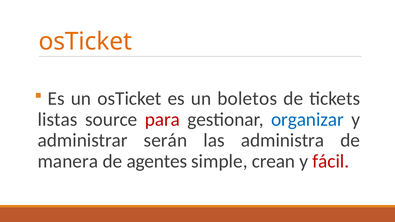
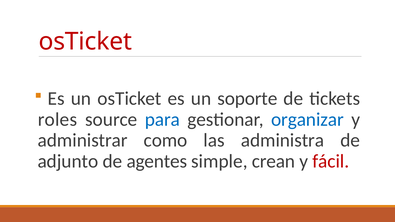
osTicket colour: orange -> red (85, 42)
boletos: boletos -> soporte (247, 99)
listas: listas -> roles (57, 120)
para colour: red -> blue (162, 120)
serán: serán -> como (166, 140)
manera: manera -> adjunto (68, 161)
